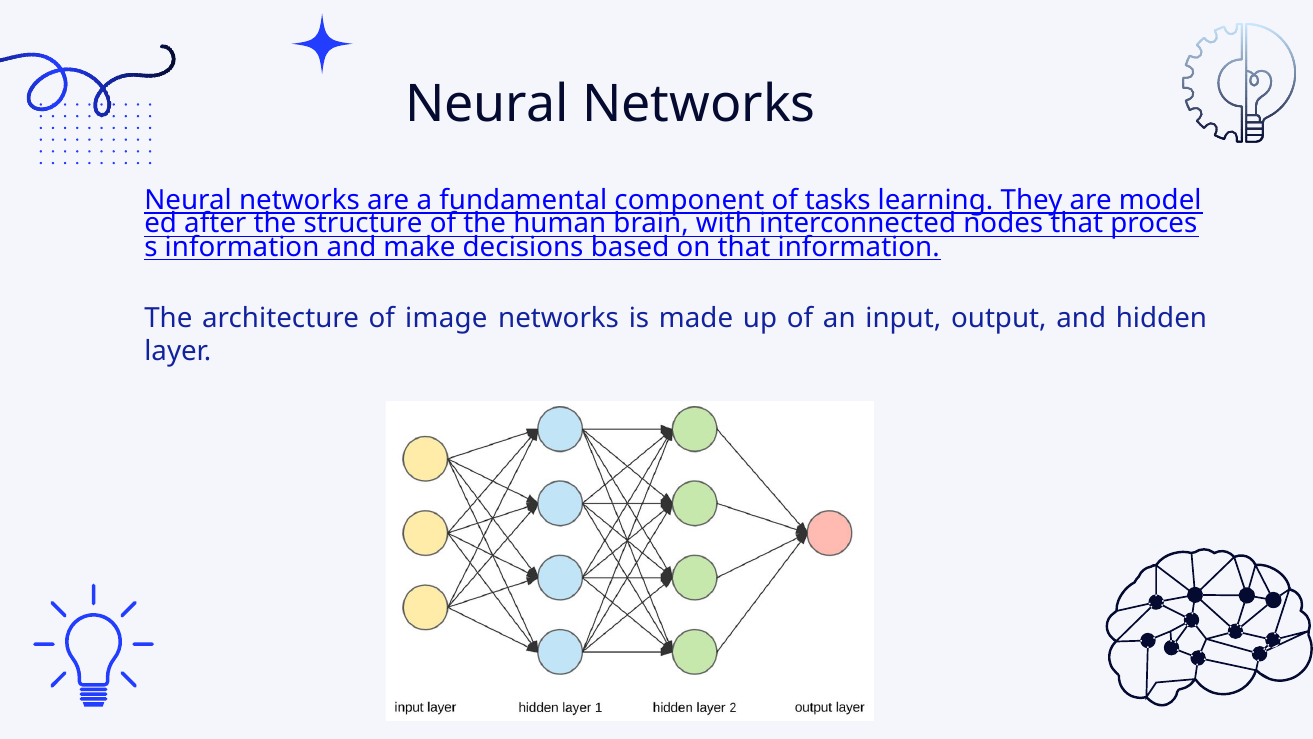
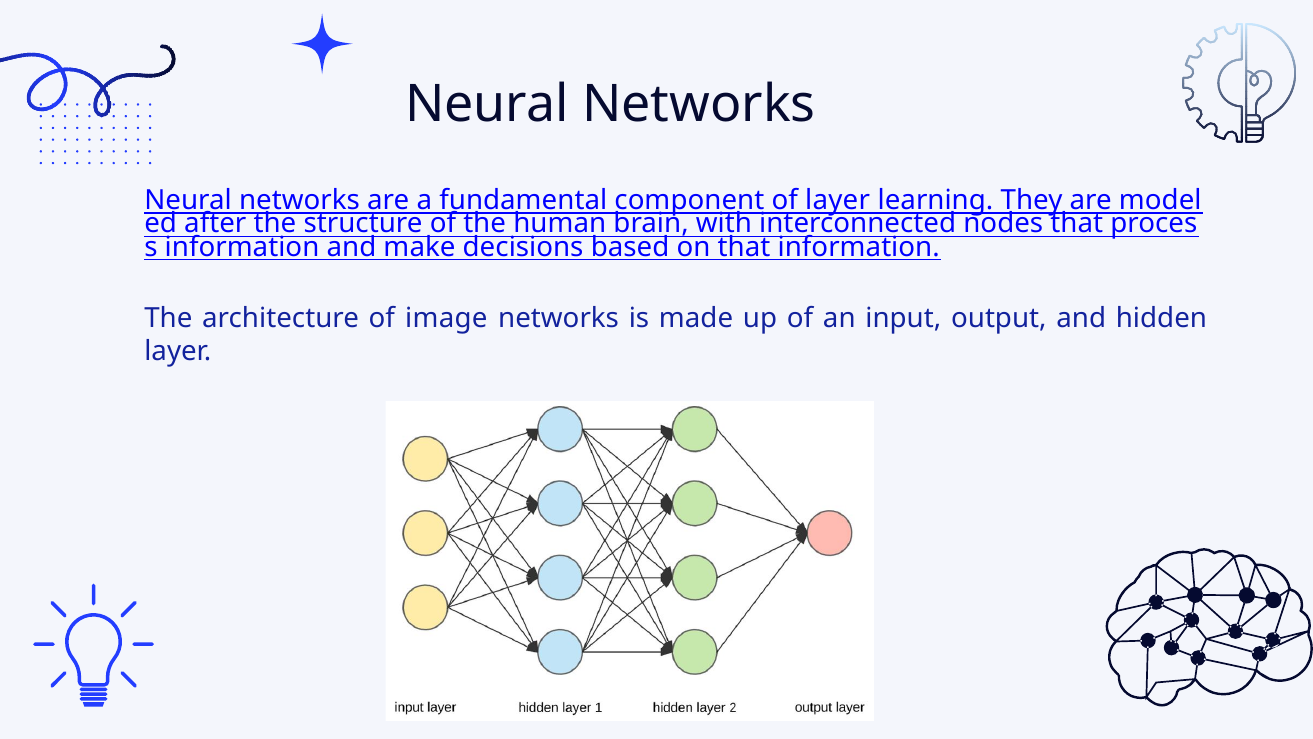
of tasks: tasks -> layer (838, 200)
